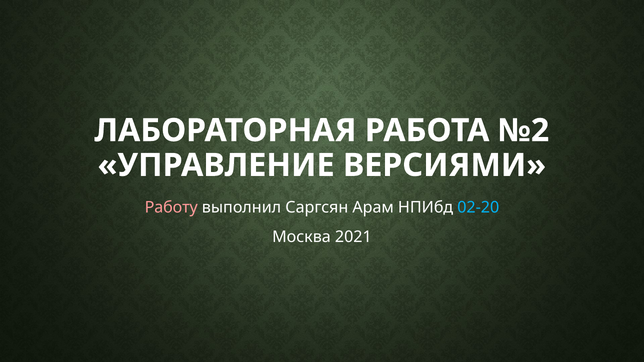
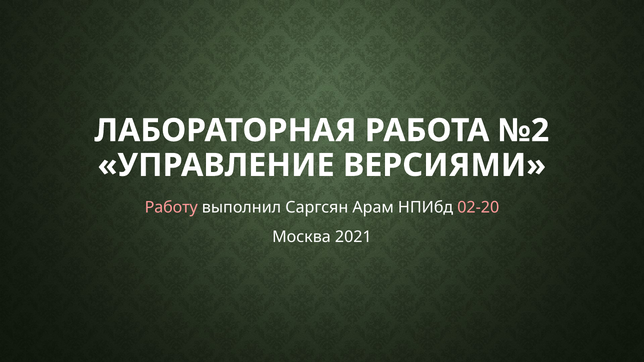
02-20 colour: light blue -> pink (478, 207)
